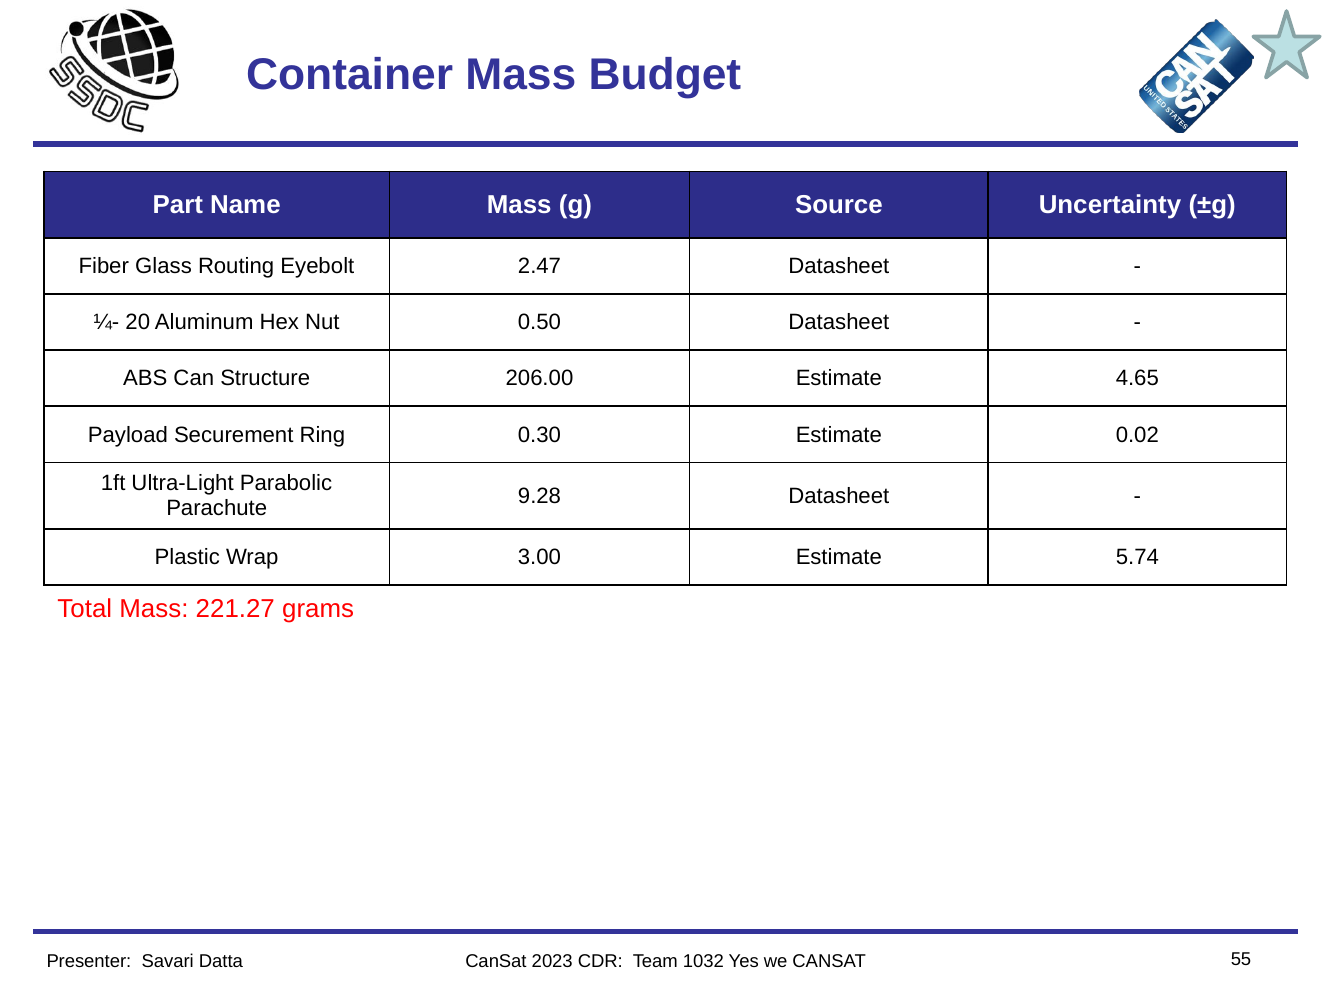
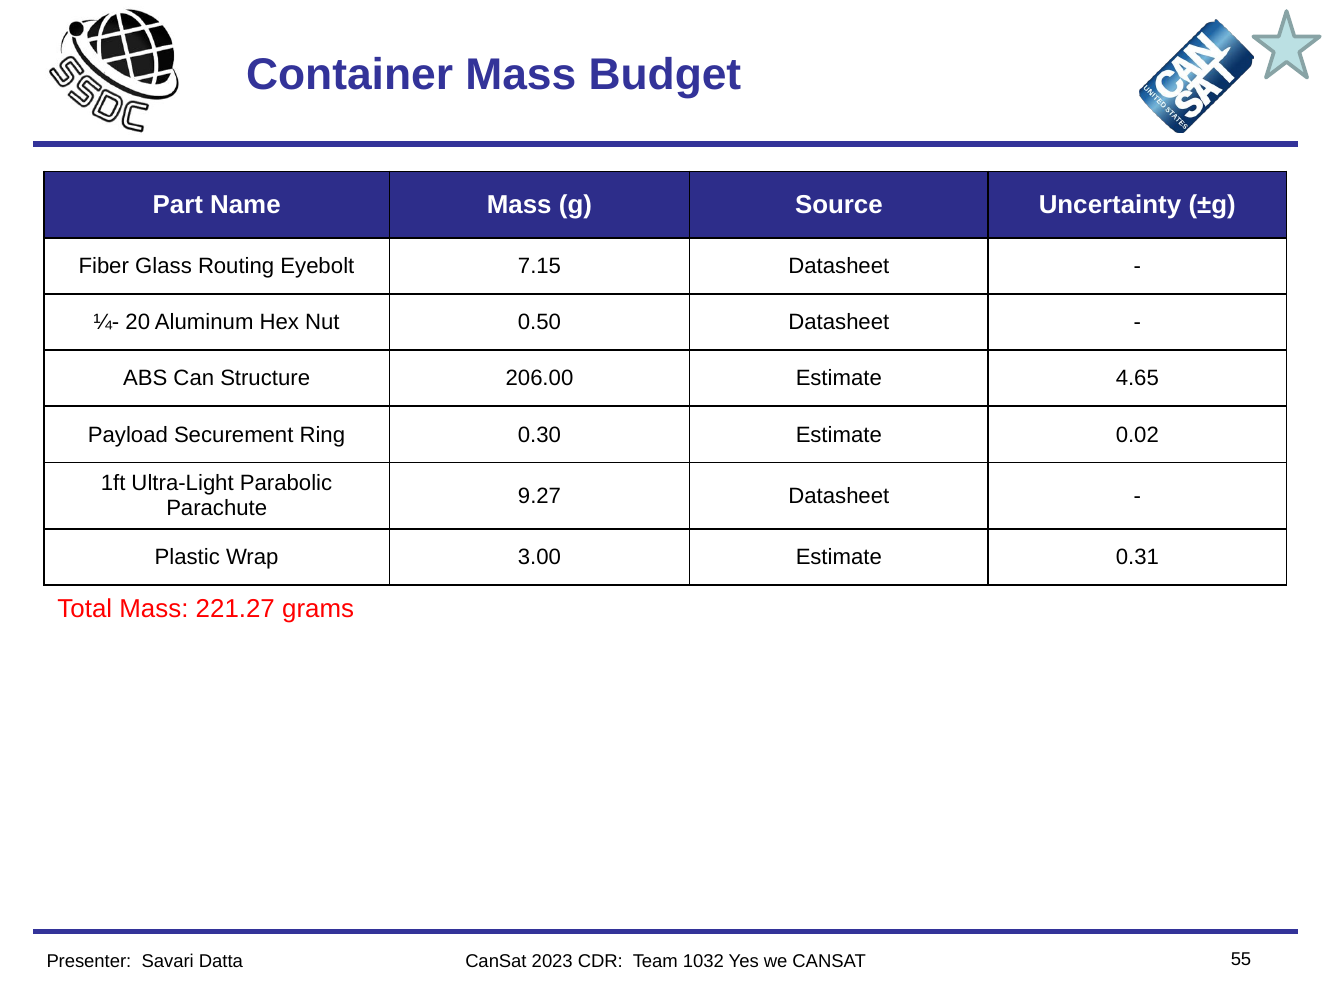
2.47: 2.47 -> 7.15 (540, 266)
9.28: 9.28 -> 9.27 (540, 496)
5.74: 5.74 -> 0.31 (1137, 558)
